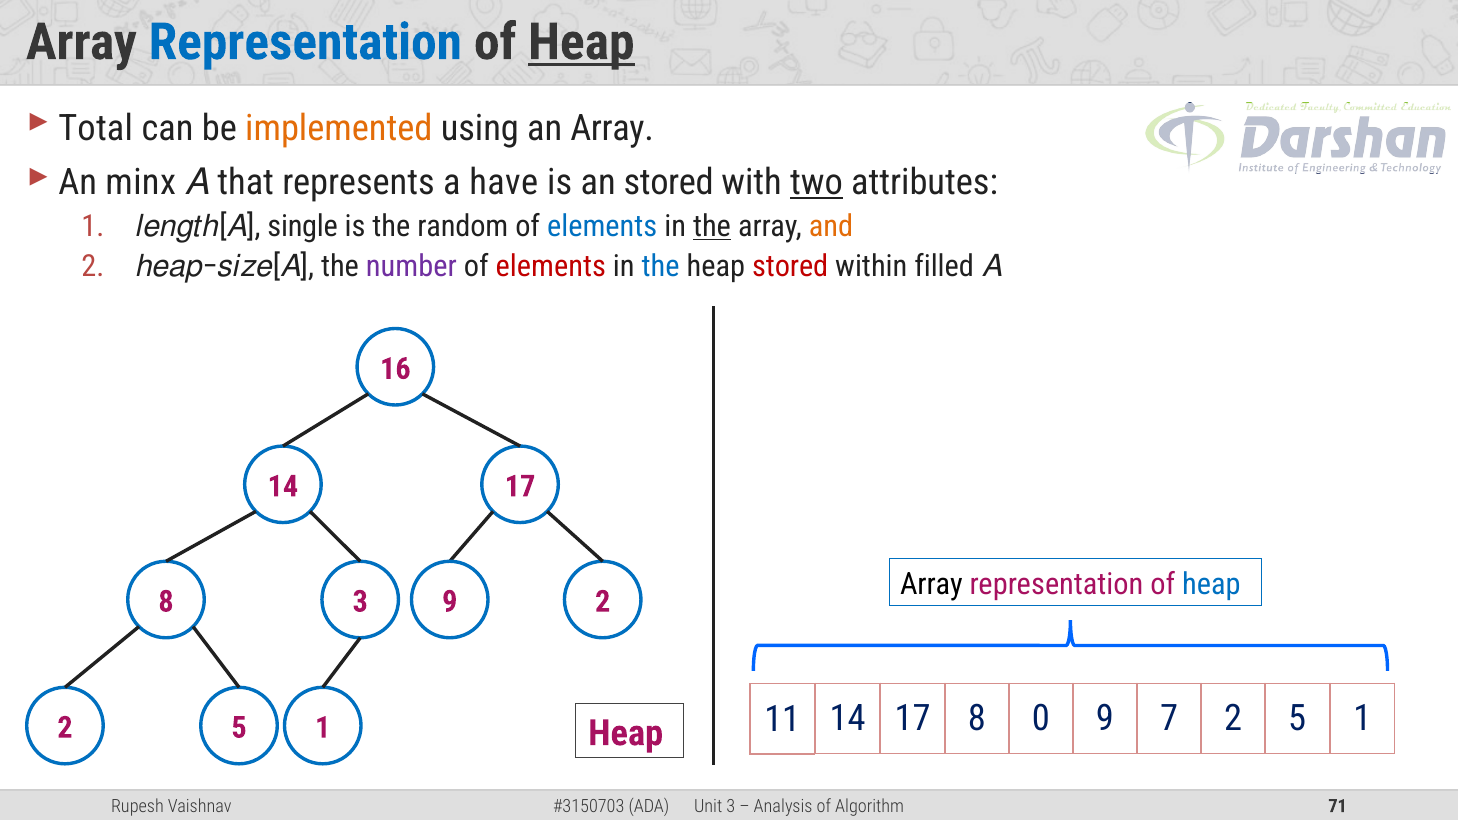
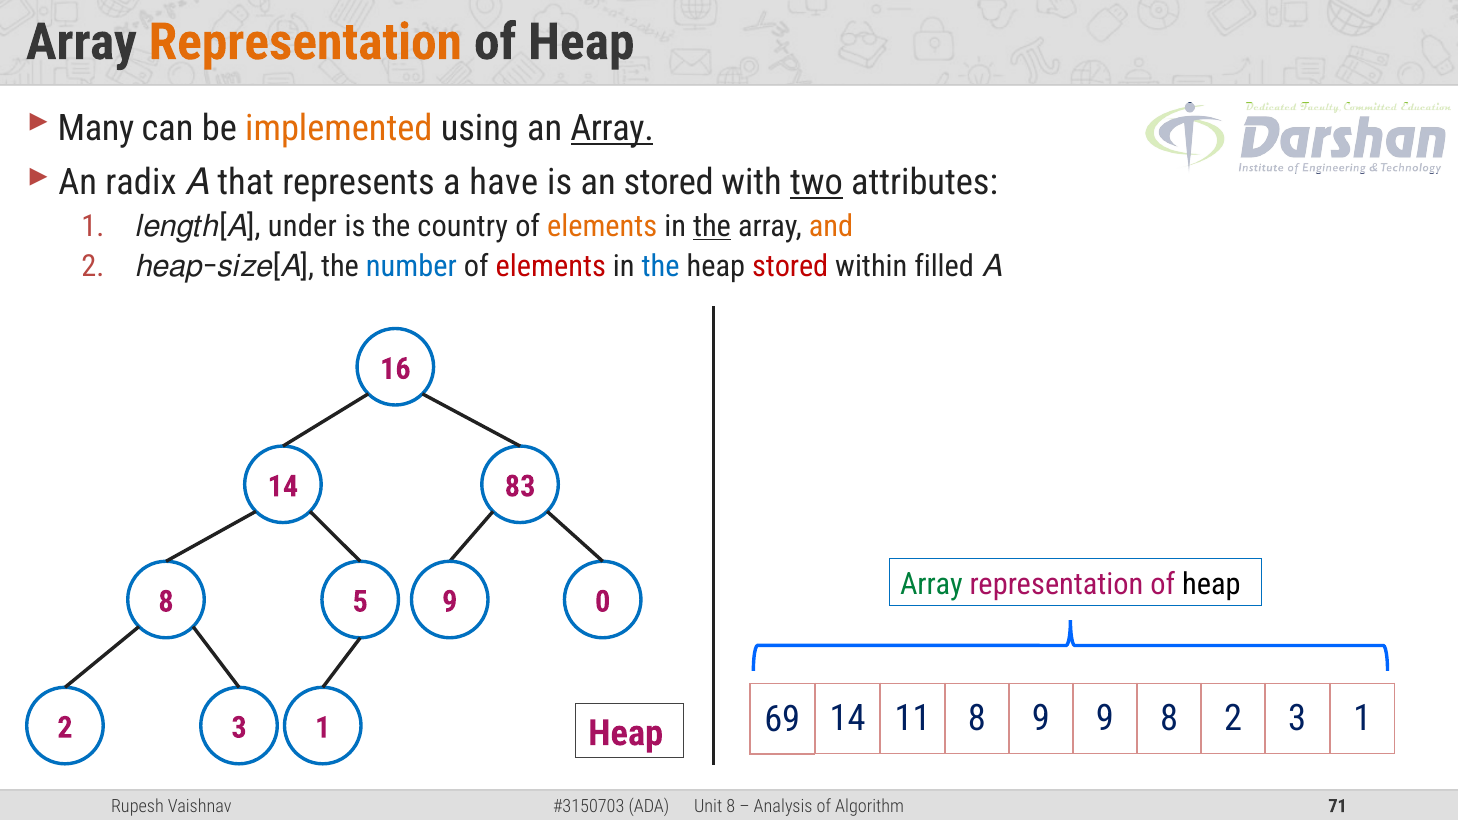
Representation colour: blue -> orange (305, 42)
Heap underline: present -> none (581, 42)
Total: Total -> Many (96, 128)
Array underline: none -> present (612, 128)
minx: minx -> radix (141, 183)
single: single -> under (302, 226)
random: random -> country (463, 226)
elements colour: blue -> orange (602, 226)
number colour: purple -> blue (411, 267)
17: 17 -> 83 (520, 486)
Array colour: black -> green (931, 585)
heap colour: blue -> black (1211, 585)
8 3: 3 -> 5 (360, 602)
9 2: 2 -> 0 (603, 602)
5: 5 -> 3 (239, 728)
11: 11 -> 69 (782, 719)
17: 17 -> 11 (913, 719)
8 0: 0 -> 9 (1041, 719)
9 7: 7 -> 8 (1169, 719)
5: 5 -> 3 (1297, 719)
3: 3 -> 8 (731, 806)
